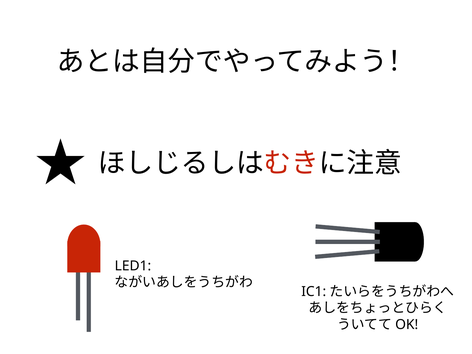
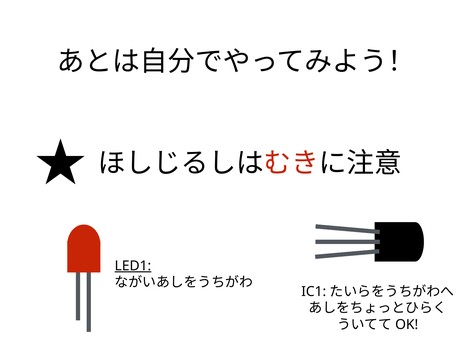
LED1 underline: none -> present (133, 266)
